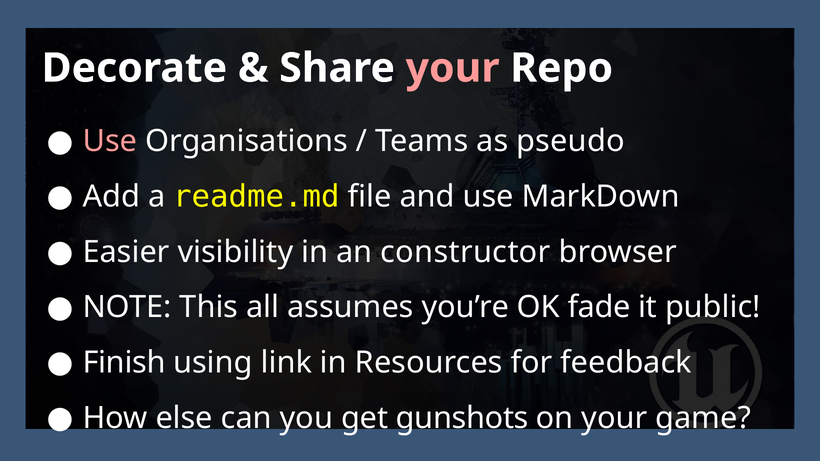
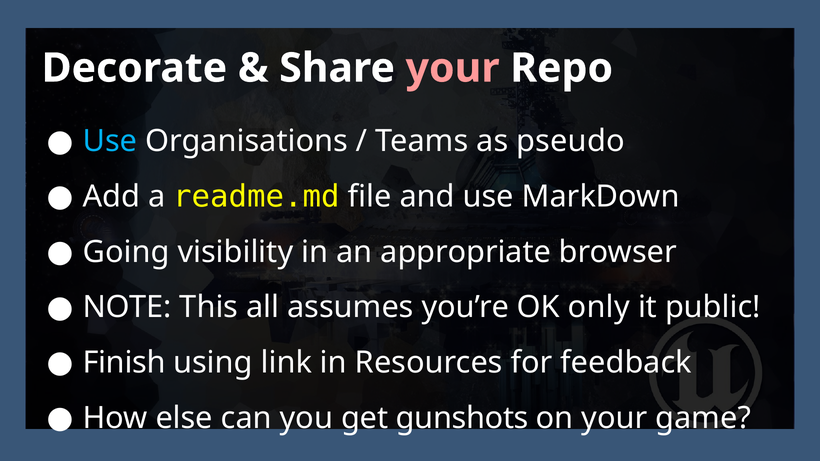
Use colour: pink -> light blue (110, 141)
Easier: Easier -> Going (126, 252)
constructor: constructor -> appropriate (466, 252)
fade: fade -> only (599, 307)
